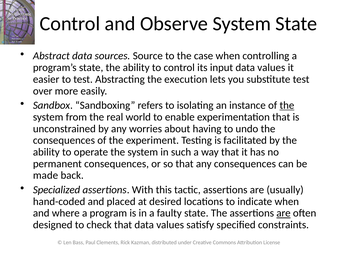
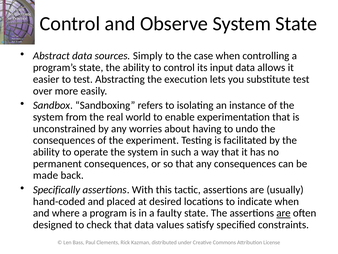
Source: Source -> Simply (148, 56)
input data values: values -> allows (271, 67)
the underline: present -> none (287, 105)
Specialized: Specialized -> Specifically (57, 189)
